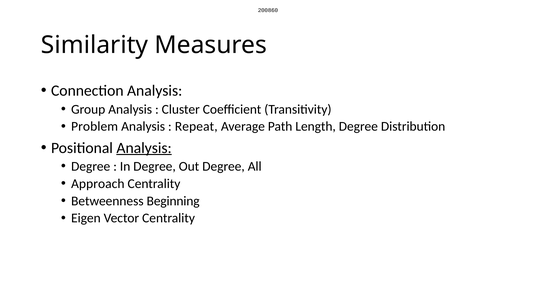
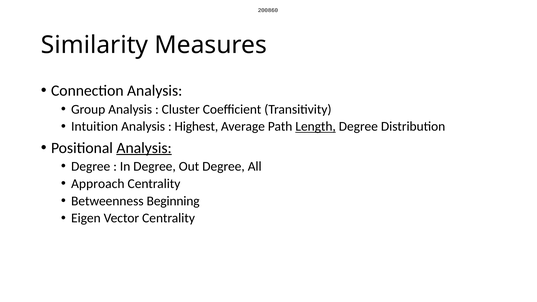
Problem: Problem -> Intuition (95, 127)
Repeat: Repeat -> Highest (196, 127)
Length underline: none -> present (316, 127)
